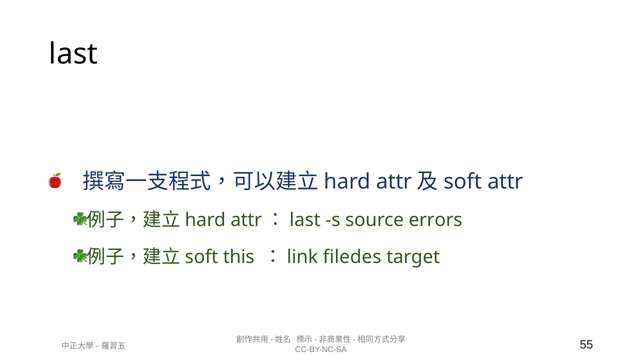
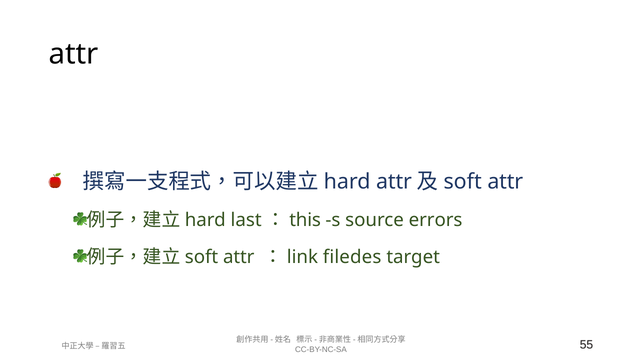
last: last -> attr (74, 54)
attr: attr -> last (246, 220)
last: last -> this (305, 220)
this: this -> attr (239, 257)
